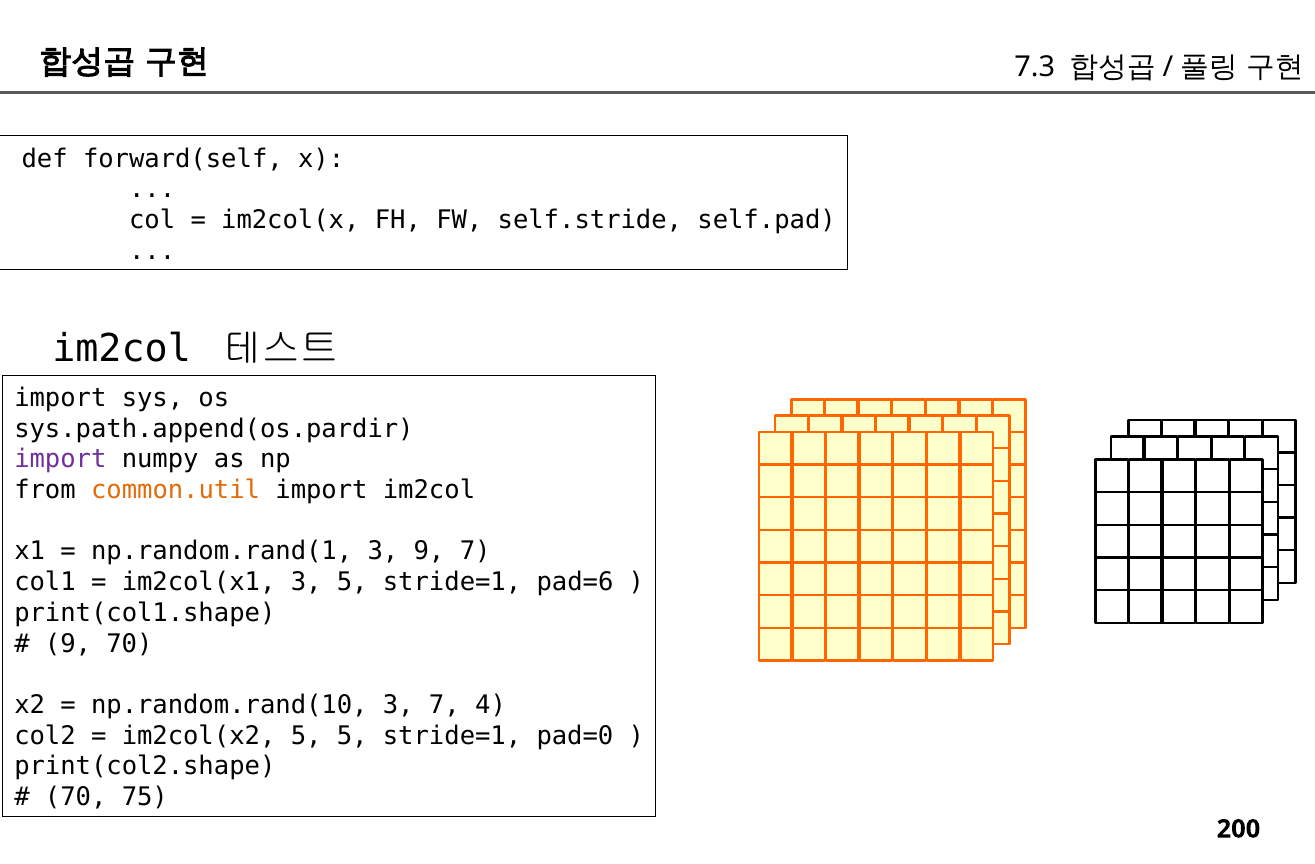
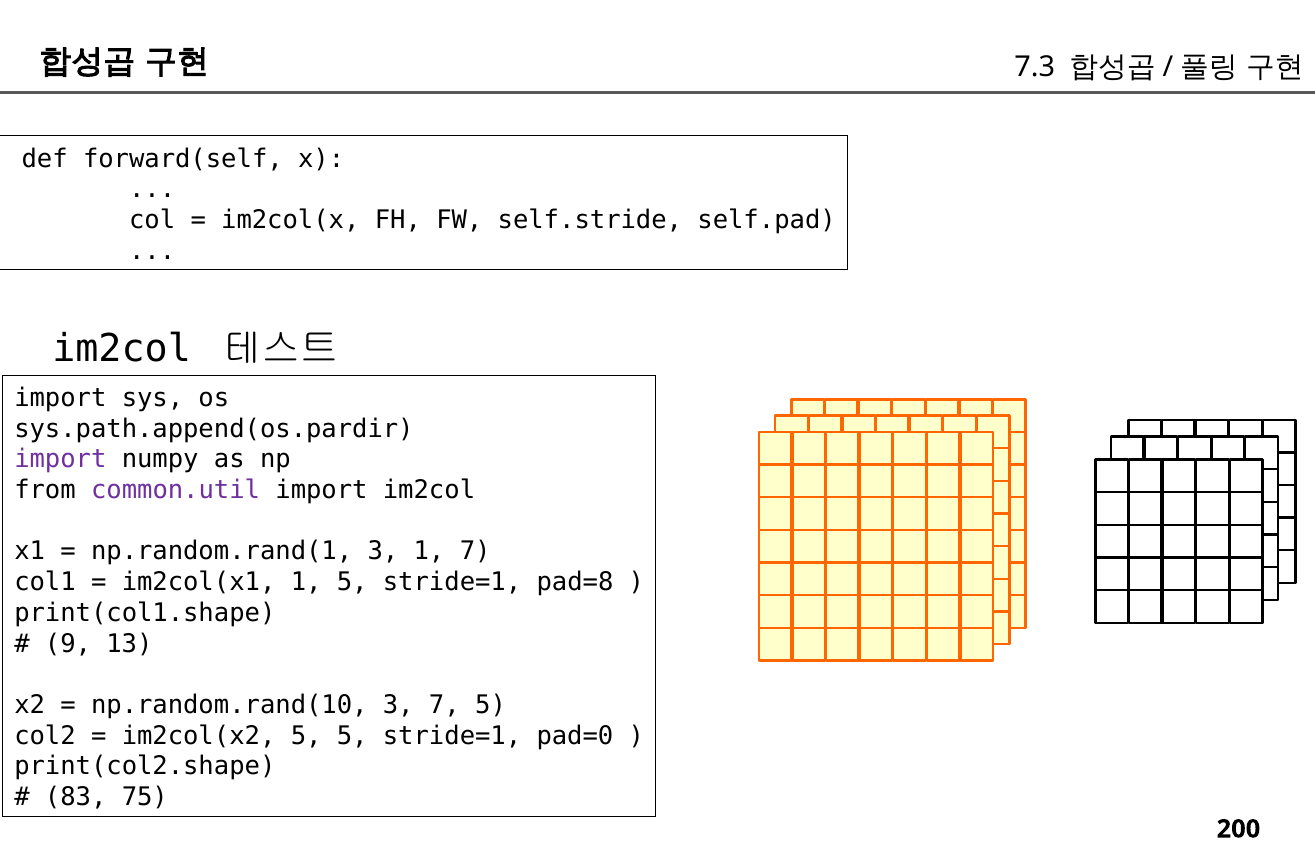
common.util colour: orange -> purple (176, 490)
3 9: 9 -> 1 (429, 551)
im2col(x1 3: 3 -> 1 (306, 582)
pad=6: pad=6 -> pad=8 (575, 582)
9 70: 70 -> 13 (129, 643)
7 4: 4 -> 5 (491, 705)
70: 70 -> 83 (76, 797)
